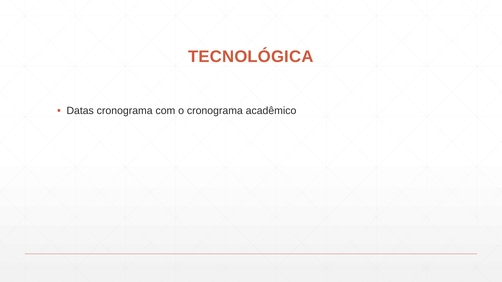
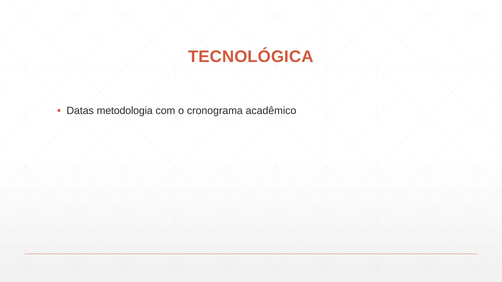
Datas cronograma: cronograma -> metodologia (125, 111)
